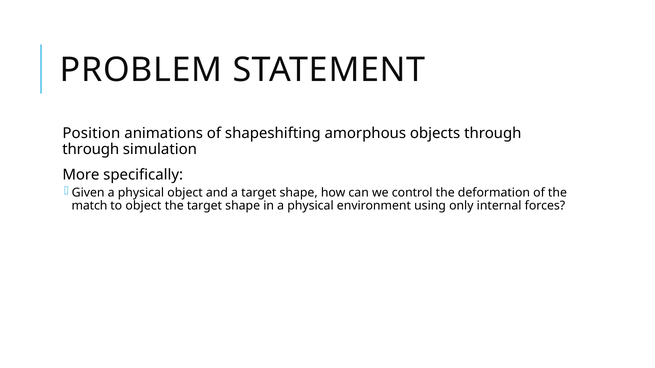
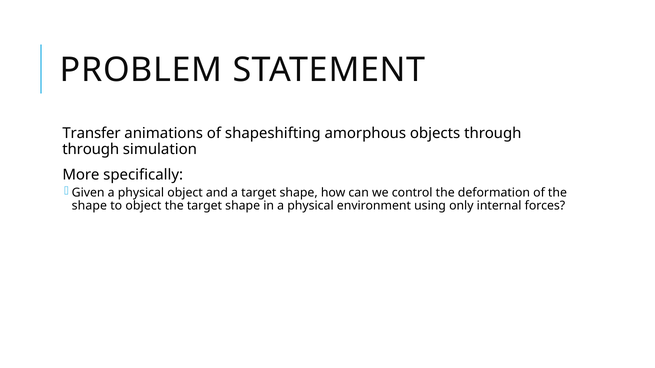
Position: Position -> Transfer (91, 133)
match: match -> shape (89, 206)
